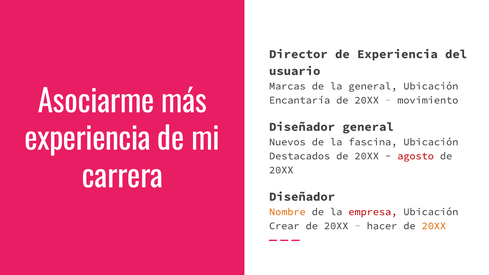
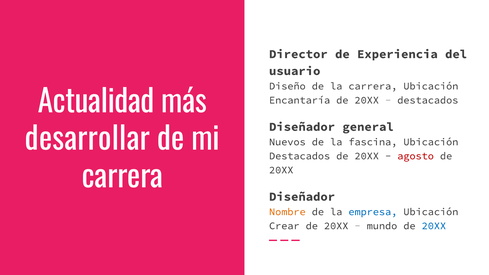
Marcas: Marcas -> Diseño (287, 86)
la general: general -> carrera (373, 86)
Asociarme: Asociarme -> Actualidad (96, 102)
movimiento: movimiento -> destacados (428, 100)
experiencia: experiencia -> desarrollar (87, 140)
empresa colour: red -> blue (373, 212)
hacer: hacer -> mundo (382, 226)
20XX colour: orange -> blue (434, 226)
